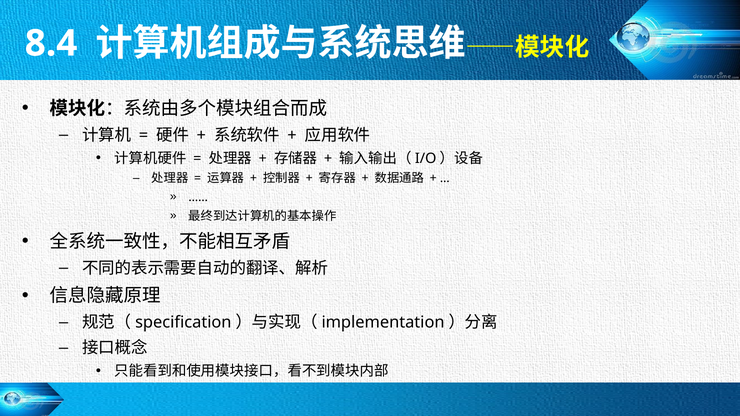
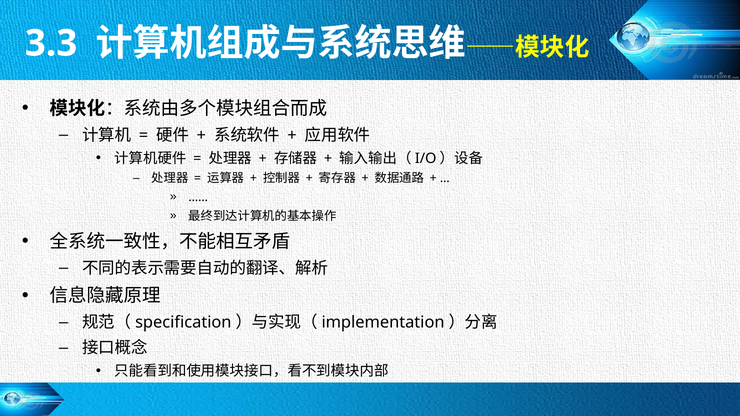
8.4: 8.4 -> 3.3 (51, 43)
